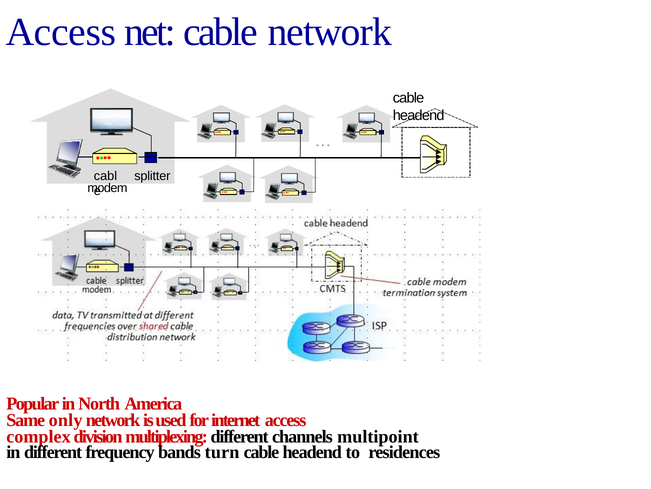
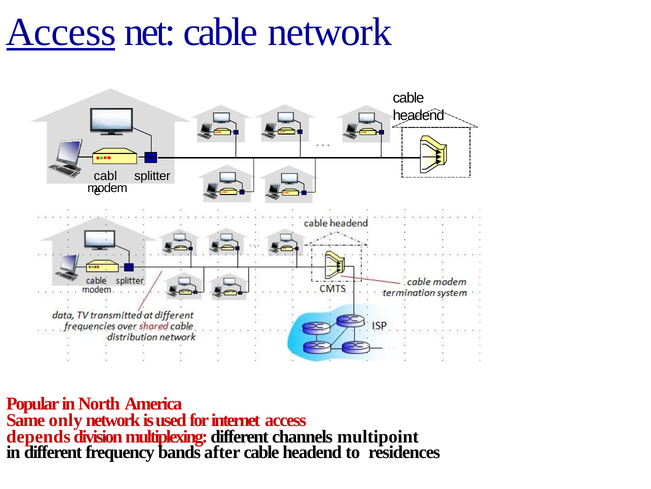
Access underline: none -> present (61, 32)
complex: complex -> depends (38, 436)
turn: turn -> after (222, 452)
